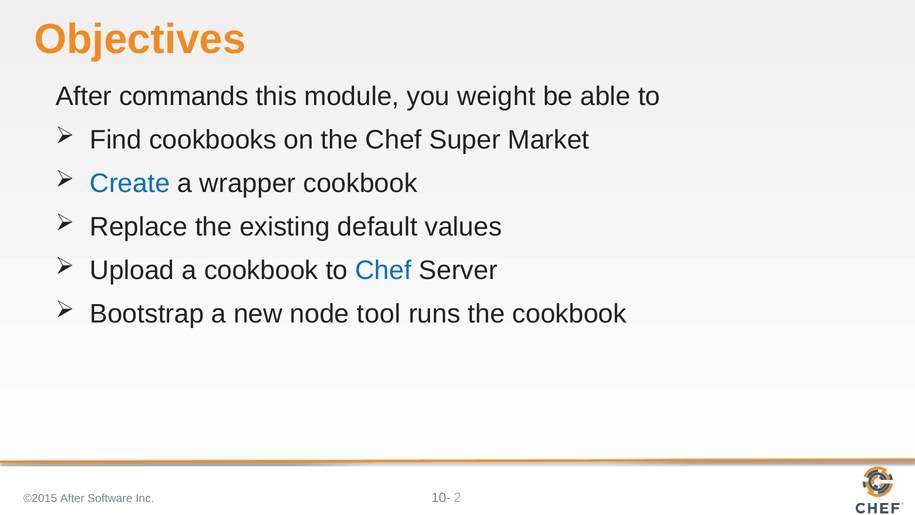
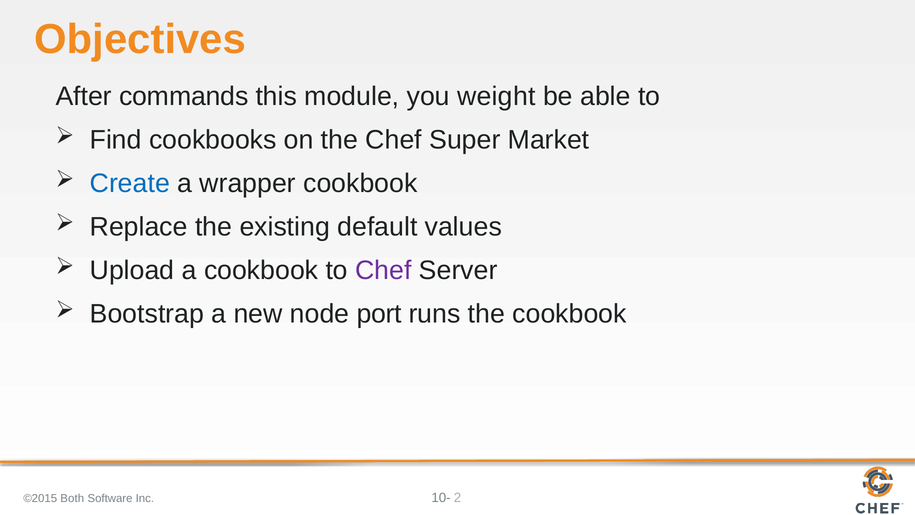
Chef colour: blue -> purple (383, 270)
tool: tool -> port (379, 314)
©2015 After: After -> Both (72, 498)
